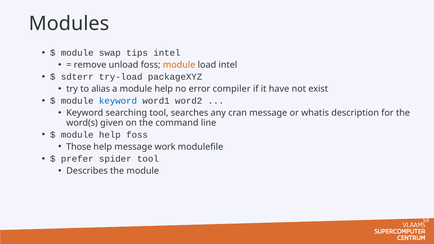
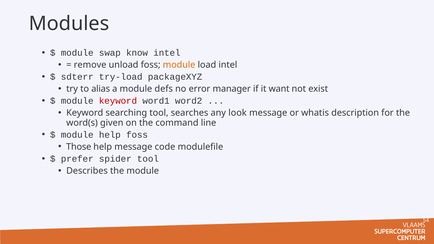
tips: tips -> know (137, 53)
a module help: help -> defs (164, 89)
compiler: compiler -> manager (232, 89)
have: have -> want (279, 89)
keyword colour: blue -> red (118, 101)
cran: cran -> look (238, 113)
work: work -> code (165, 147)
